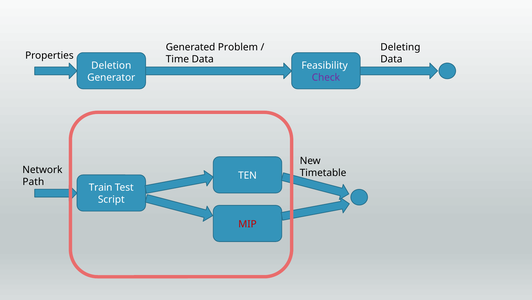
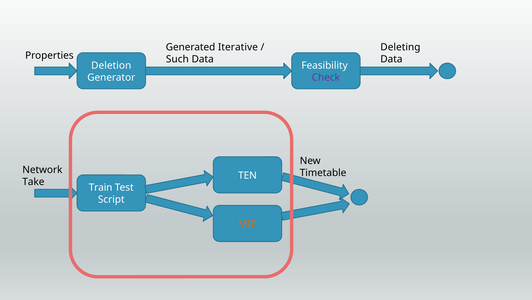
Problem: Problem -> Iterative (238, 47)
Time: Time -> Such (177, 59)
Path: Path -> Take (33, 181)
MIP colour: red -> orange (247, 224)
